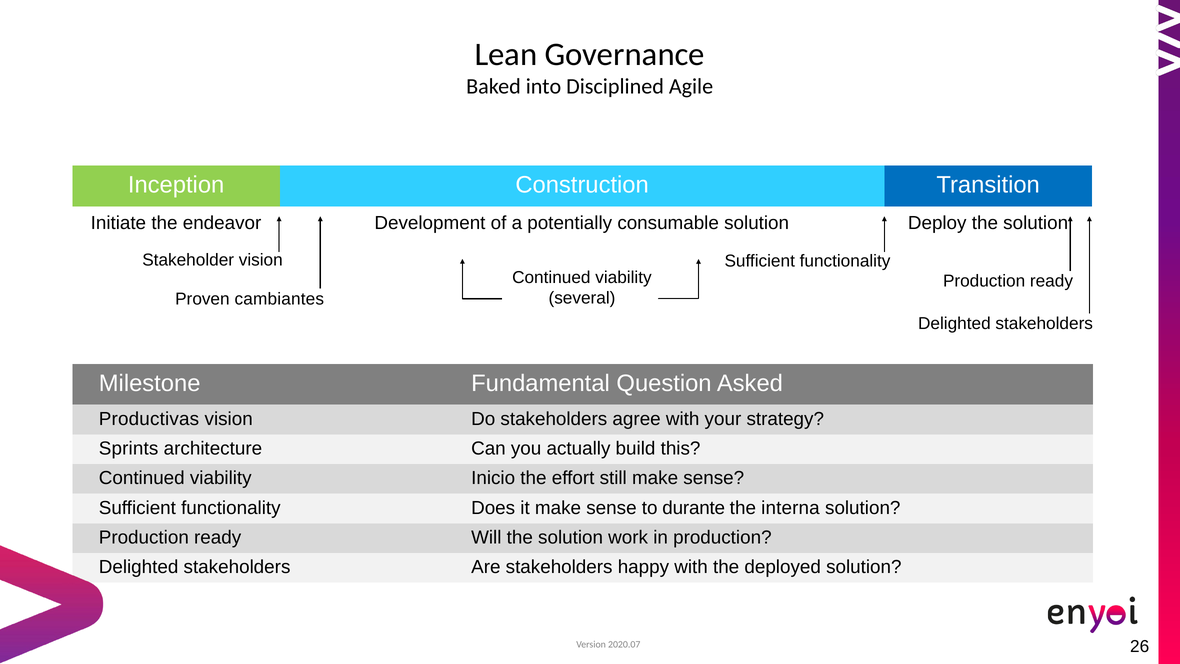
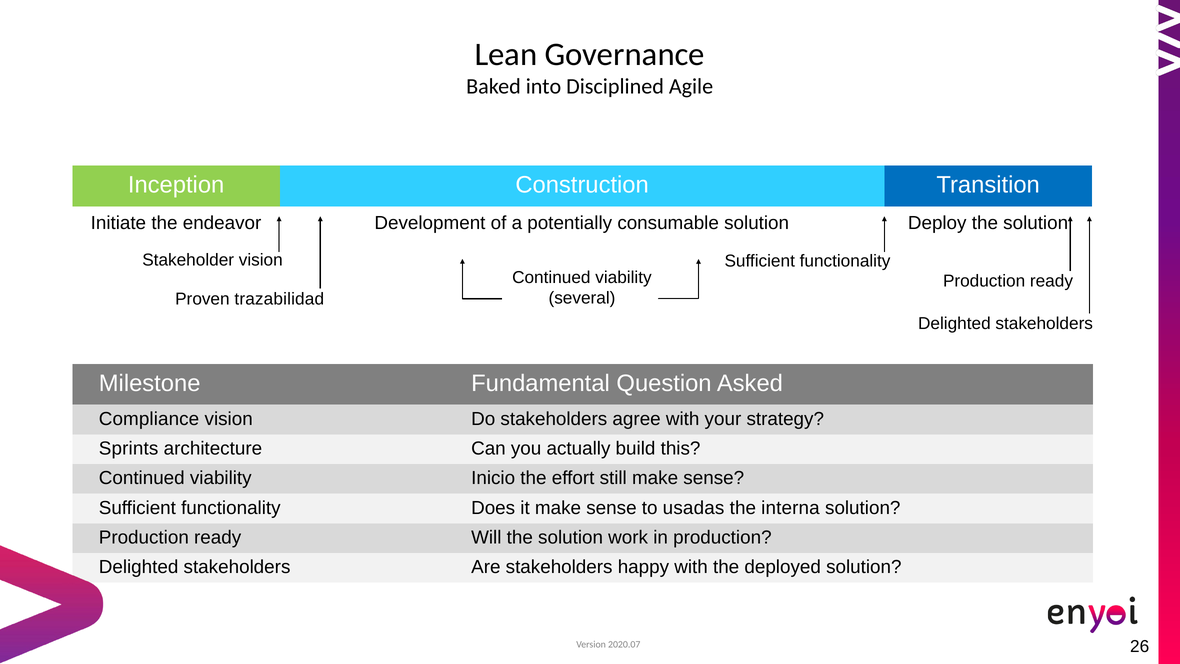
cambiantes: cambiantes -> trazabilidad (279, 299)
Productivas: Productivas -> Compliance (149, 419)
durante: durante -> usadas (694, 508)
